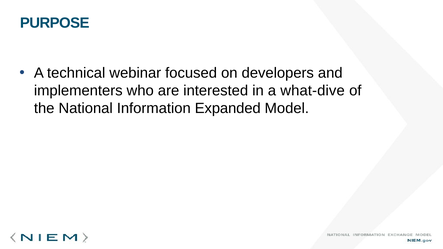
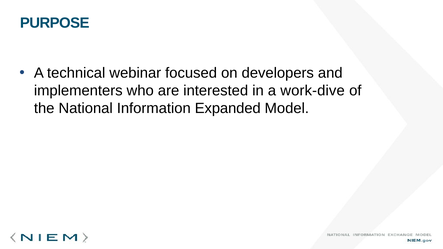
what-dive: what-dive -> work-dive (313, 91)
